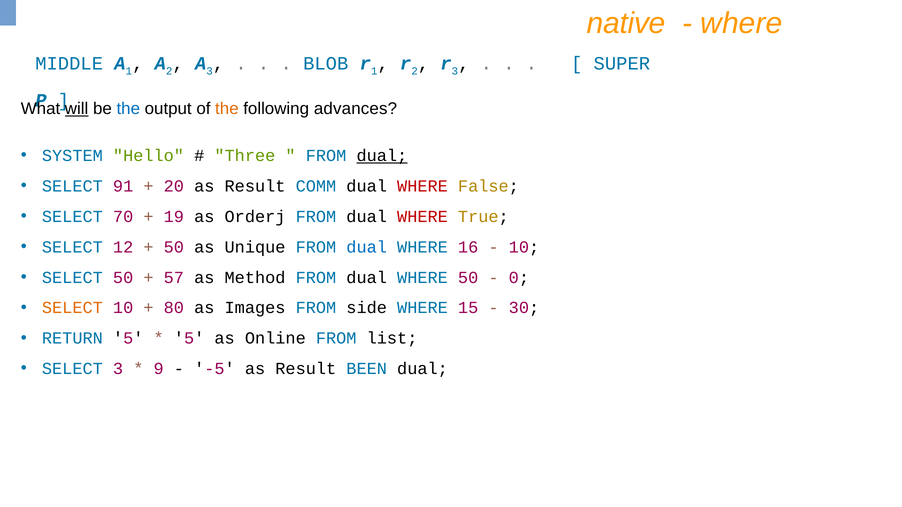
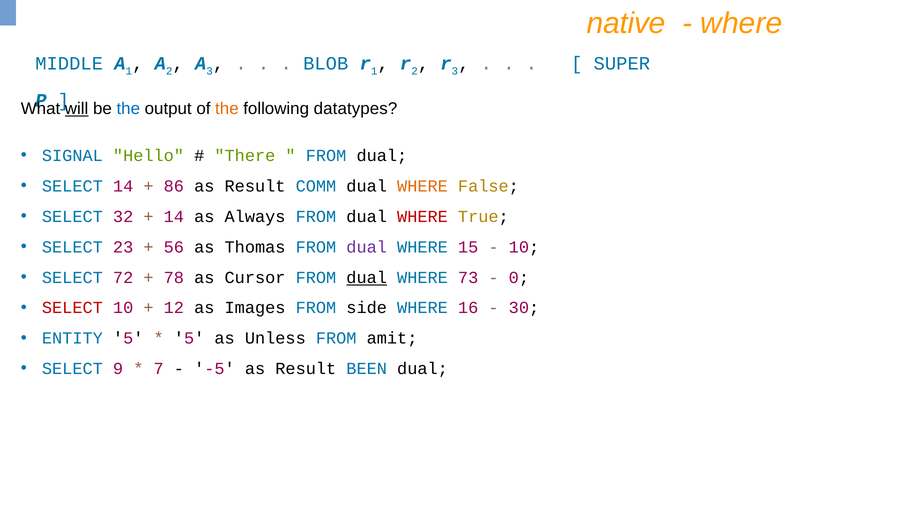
advances: advances -> datatypes (356, 109)
SYSTEM: SYSTEM -> SIGNAL (72, 156)
Three: Three -> There (245, 156)
dual underline: present -> none (382, 156)
SELECT 91: 91 -> 14 (123, 186)
20: 20 -> 86 (174, 186)
WHERE colour: red -> orange (422, 186)
70: 70 -> 32 (123, 217)
19: 19 -> 14 (174, 217)
Orderj: Orderj -> Always (255, 217)
12: 12 -> 23 (123, 247)
50: 50 -> 56 (174, 247)
Unique: Unique -> Thomas (255, 247)
dual colour: blue -> purple (367, 247)
16: 16 -> 15 (468, 247)
SELECT 50: 50 -> 72 (123, 278)
57: 57 -> 78 (174, 278)
Method: Method -> Cursor (255, 278)
dual underline: none -> present (367, 278)
WHERE 50: 50 -> 73 (468, 278)
SELECT colour: orange -> red (72, 308)
80: 80 -> 12 (174, 308)
15: 15 -> 16 (468, 308)
RETURN: RETURN -> ENTITY (72, 339)
Online: Online -> Unless (275, 339)
list: list -> amit (392, 339)
SELECT 3: 3 -> 9 (118, 369)
9: 9 -> 7 (159, 369)
